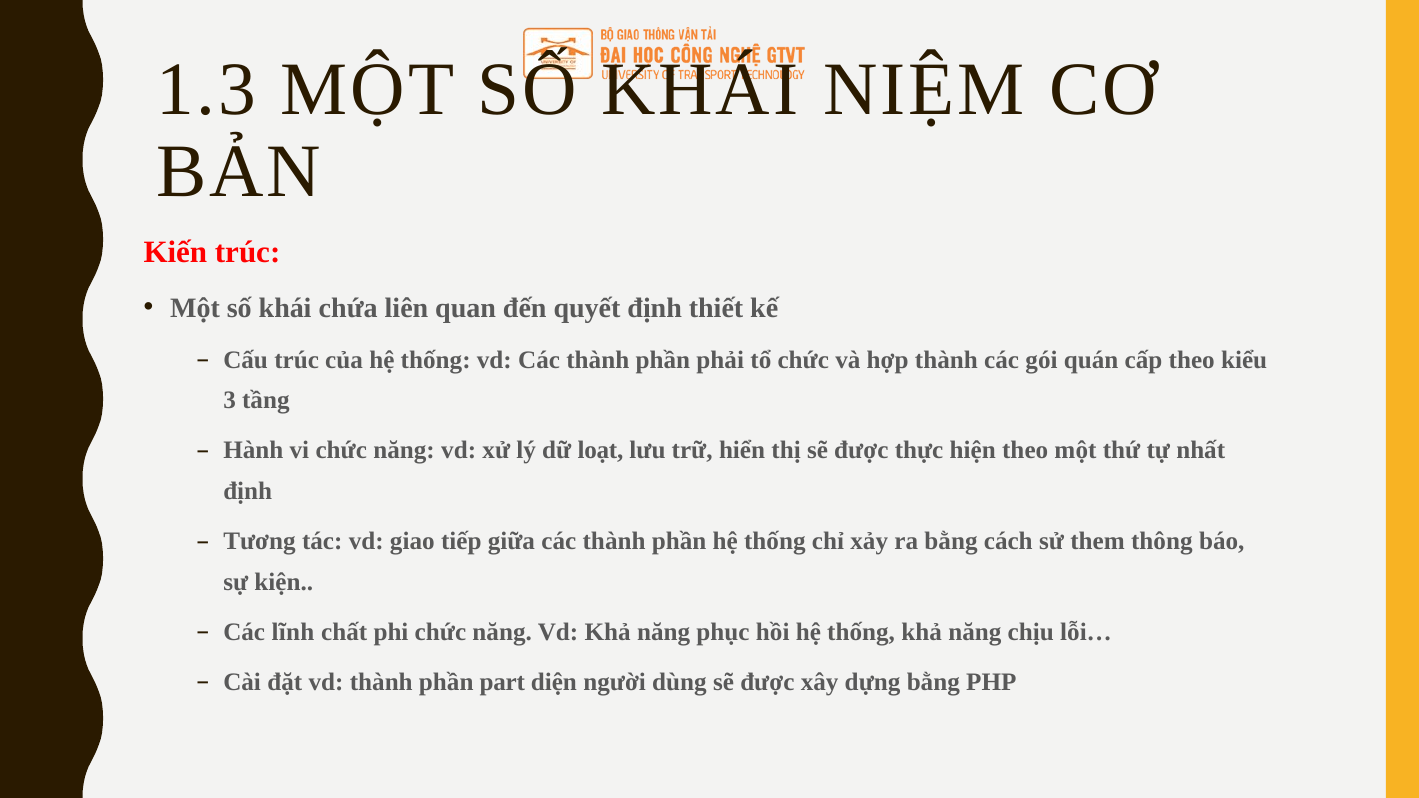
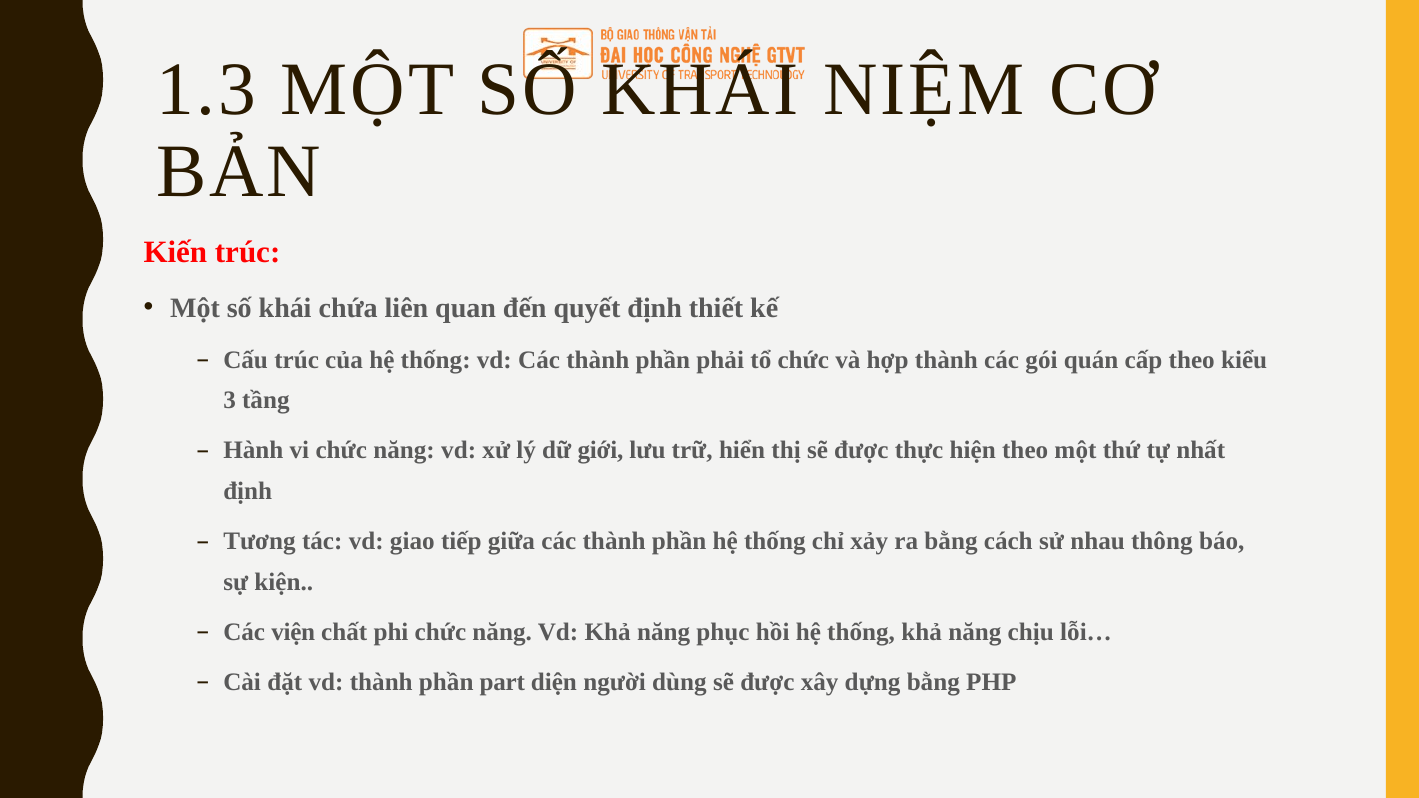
loạt: loạt -> giới (600, 451)
them: them -> nhau (1098, 541)
lĩnh: lĩnh -> viện (293, 632)
